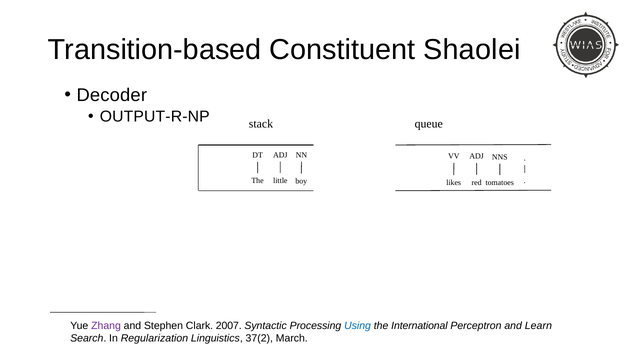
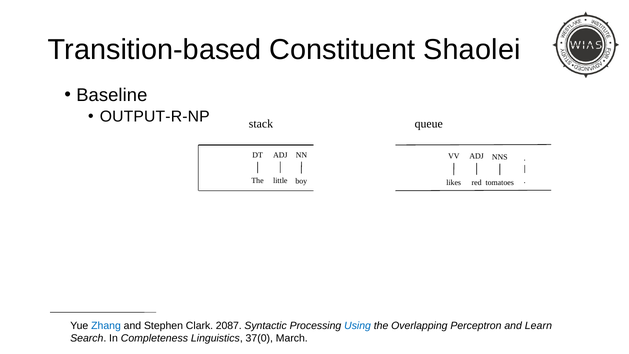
Decoder: Decoder -> Baseline (112, 95)
Zhang colour: purple -> blue (106, 326)
2007: 2007 -> 2087 (229, 326)
International: International -> Overlapping (419, 326)
Regularization: Regularization -> Completeness (154, 338)
37(2: 37(2 -> 37(0 (259, 338)
